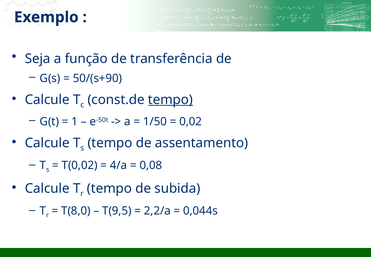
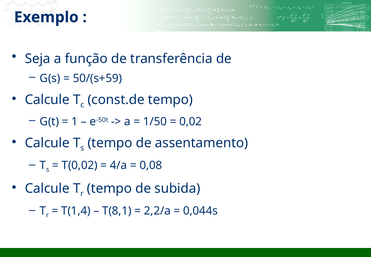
50/(s+90: 50/(s+90 -> 50/(s+59 (97, 78)
tempo underline: present -> none (170, 100)
T(8,0: T(8,0 -> T(1,4 (76, 211)
T(9,5: T(9,5 -> T(8,1 (117, 211)
